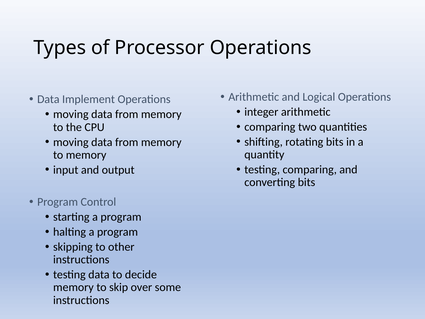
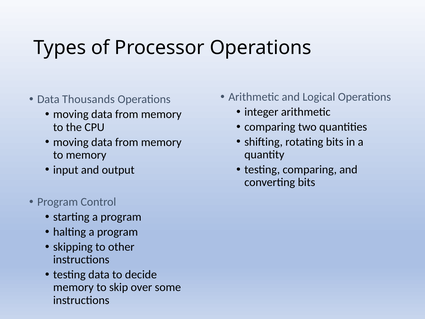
Implement: Implement -> Thousands (88, 99)
